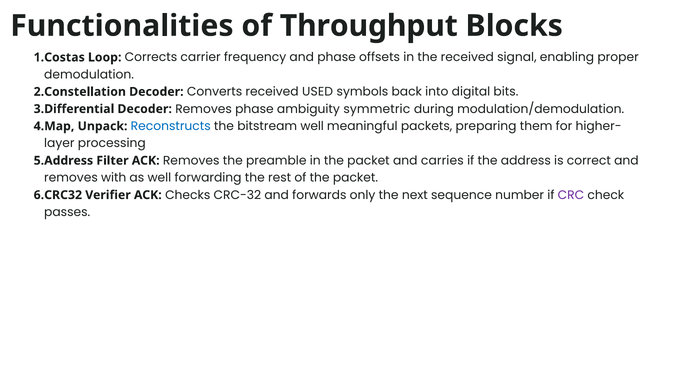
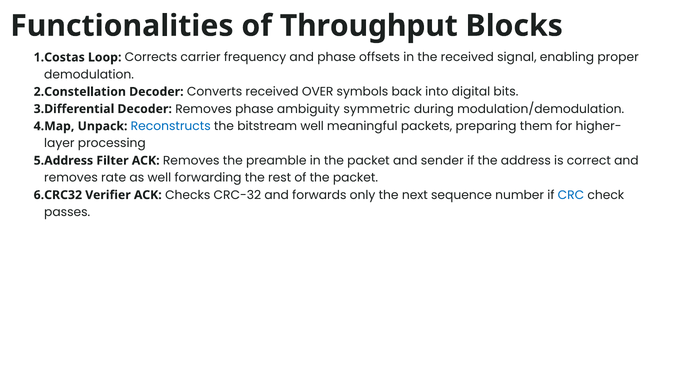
USED: USED -> OVER (318, 92)
carries: carries -> sender (442, 161)
with: with -> rate (114, 178)
CRC colour: purple -> blue (571, 195)
